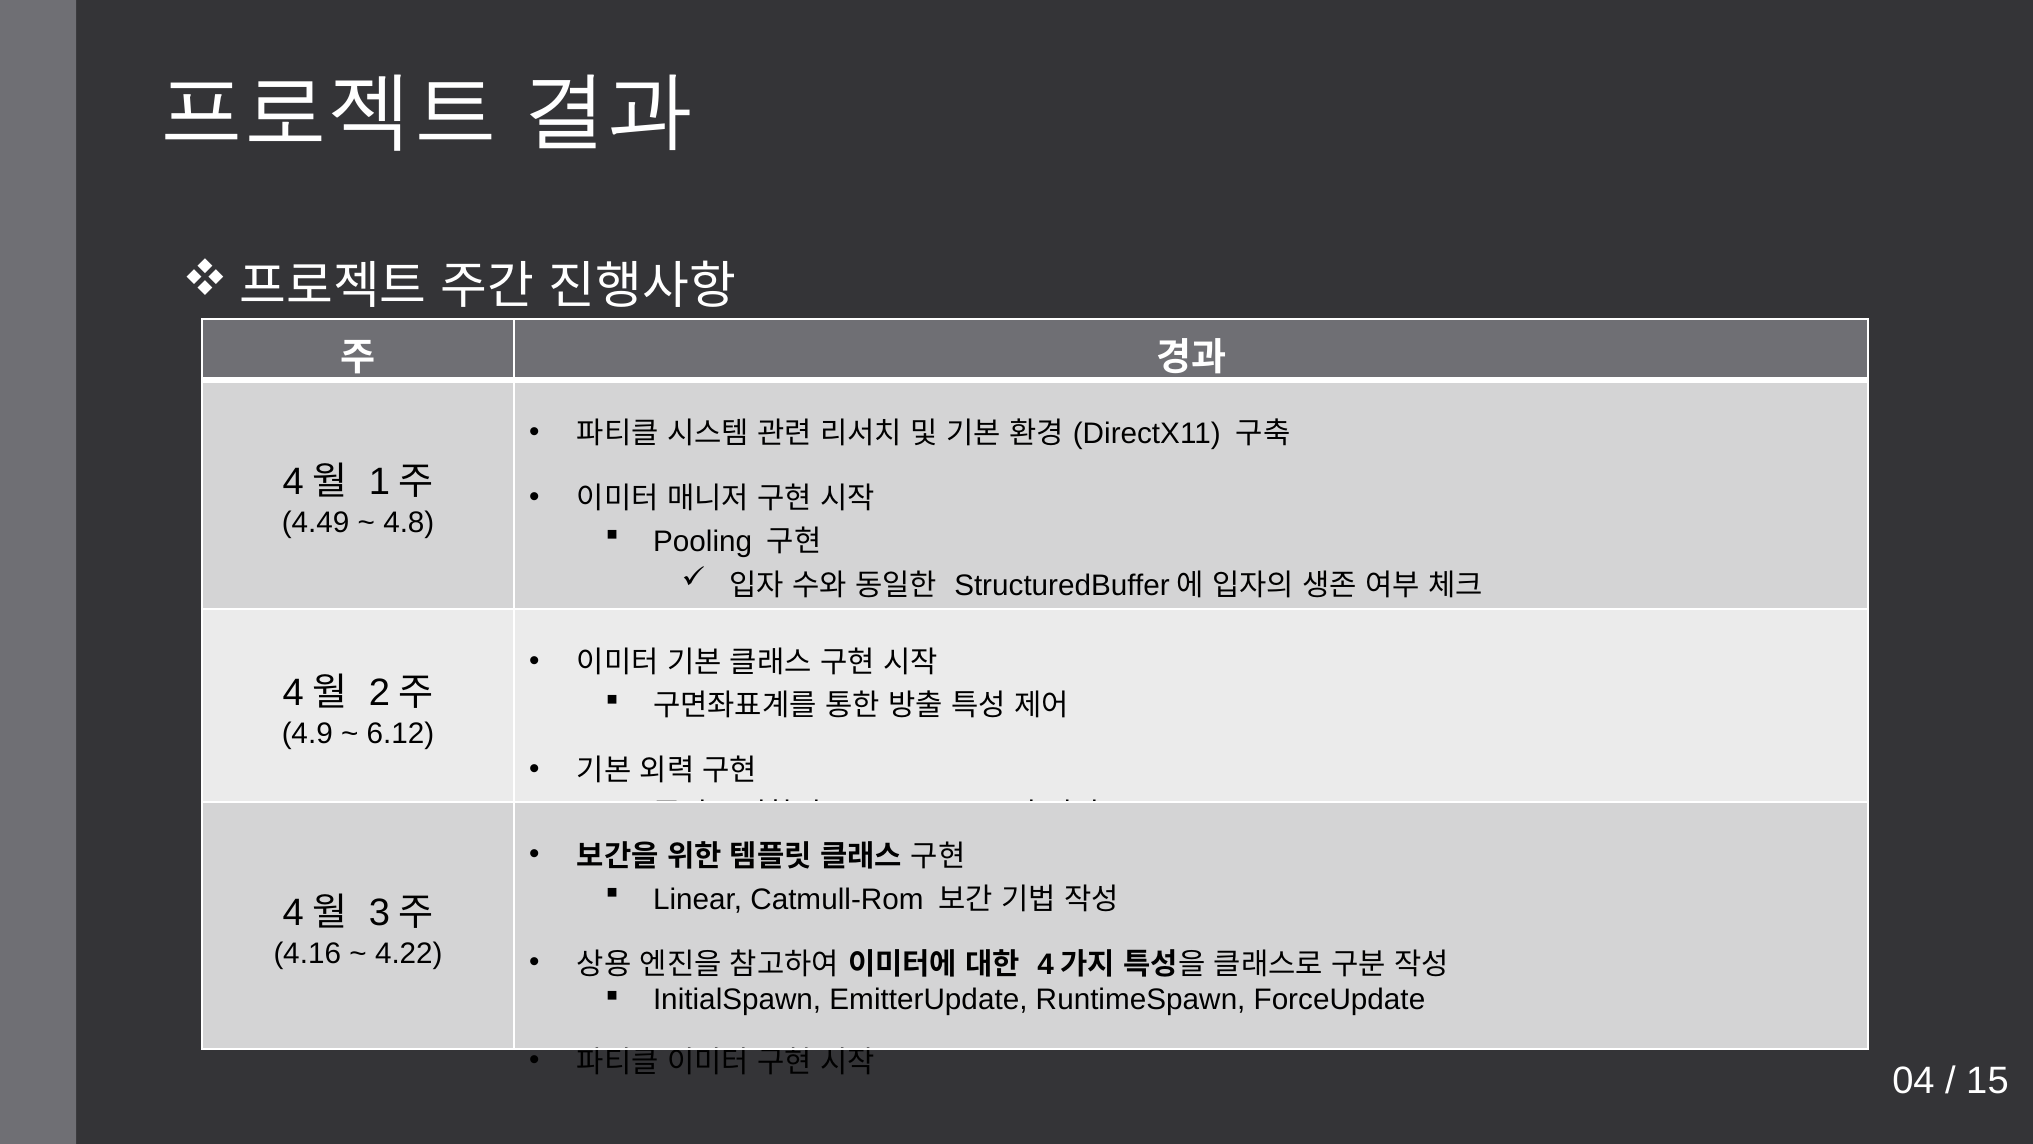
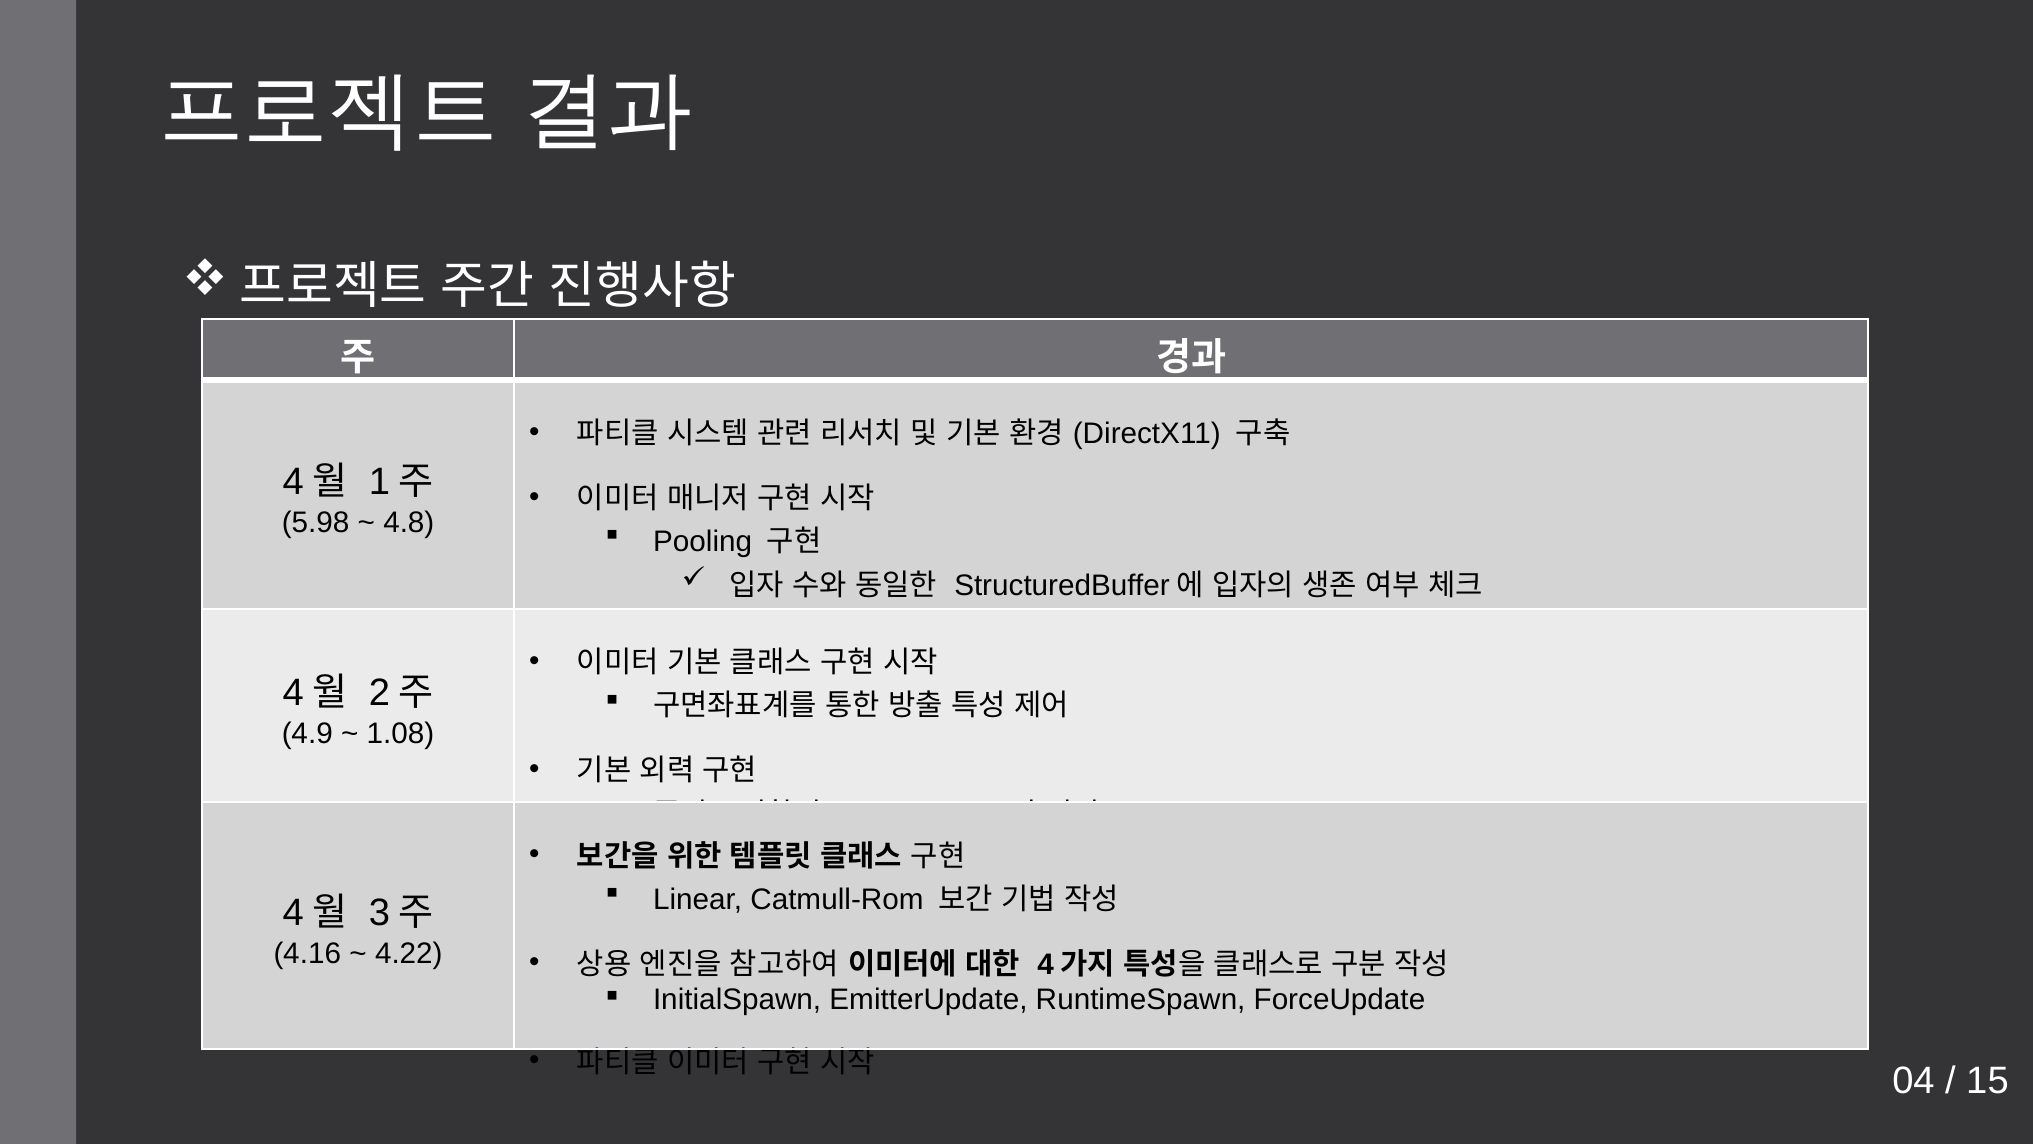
4.49: 4.49 -> 5.98 (316, 522)
6.12: 6.12 -> 1.08 (400, 733)
